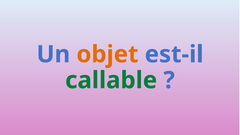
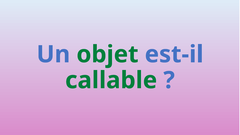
objet colour: orange -> green (107, 54)
